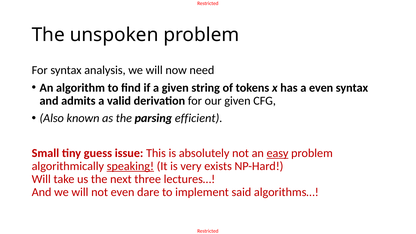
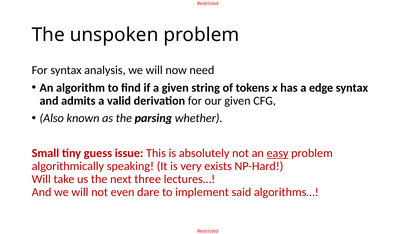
a even: even -> edge (321, 88)
efficient: efficient -> whether (199, 118)
speaking underline: present -> none (130, 166)
